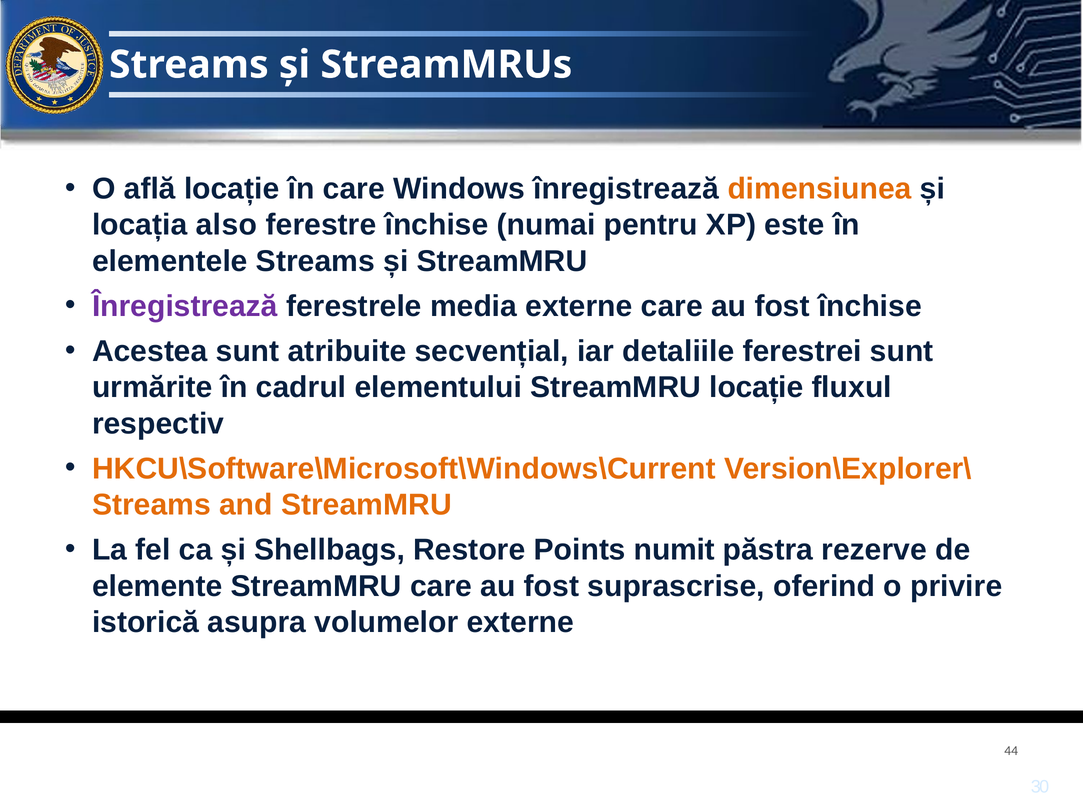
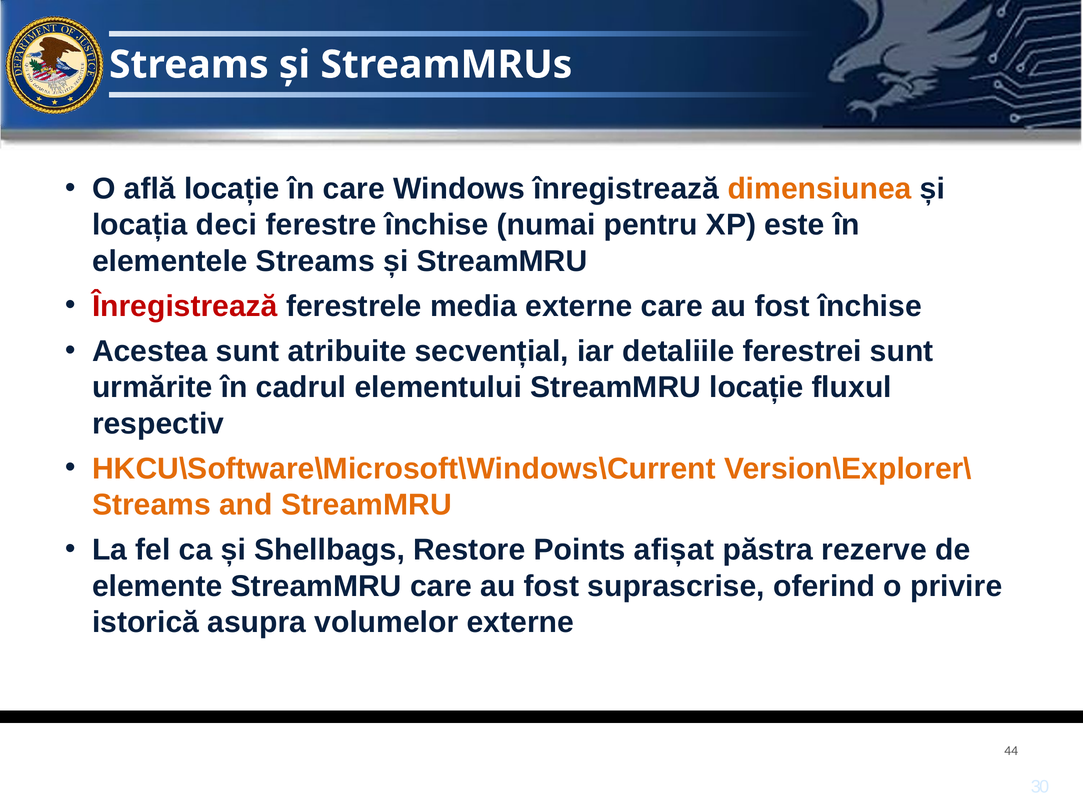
also: also -> deci (226, 225)
Înregistrează colour: purple -> red (185, 306)
numit: numit -> afișat (674, 550)
